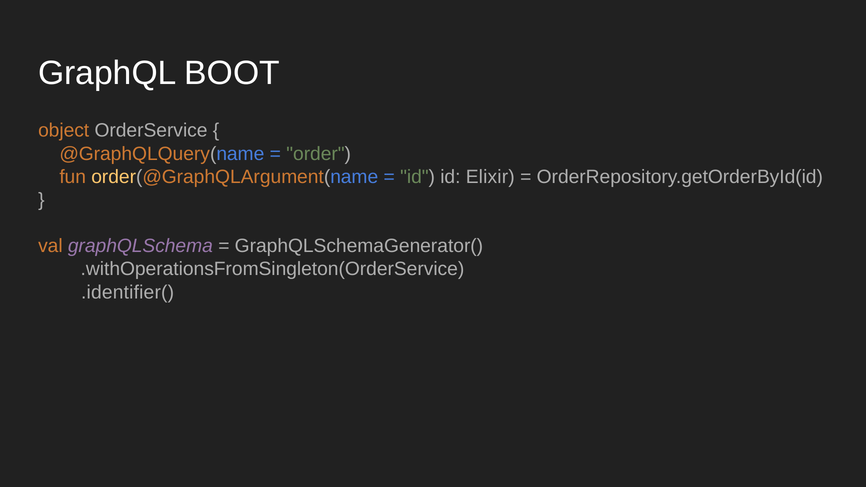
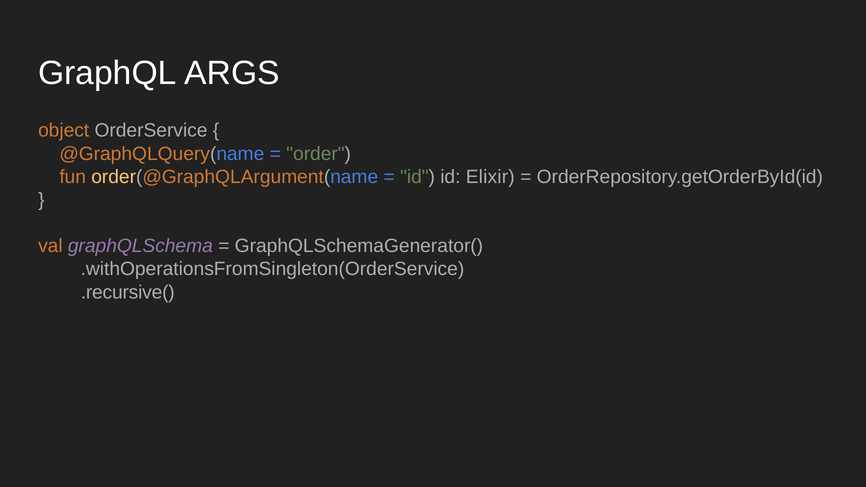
BOOT: BOOT -> ARGS (232, 73)
.identifier(: .identifier( -> .recursive( (128, 292)
